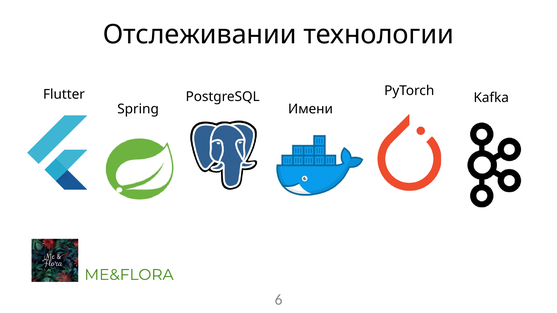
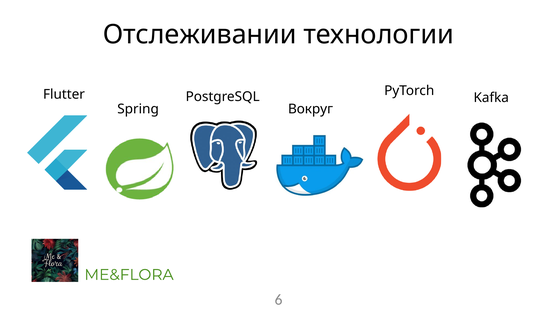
Имени: Имени -> Вокруг (311, 109)
